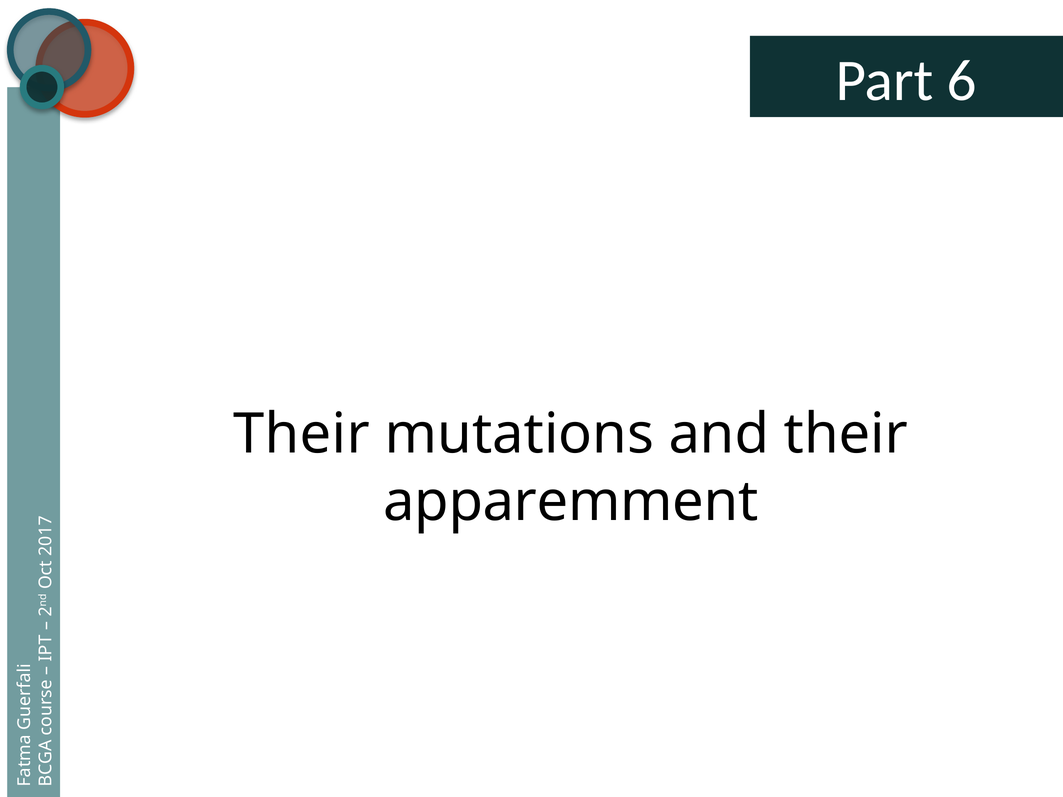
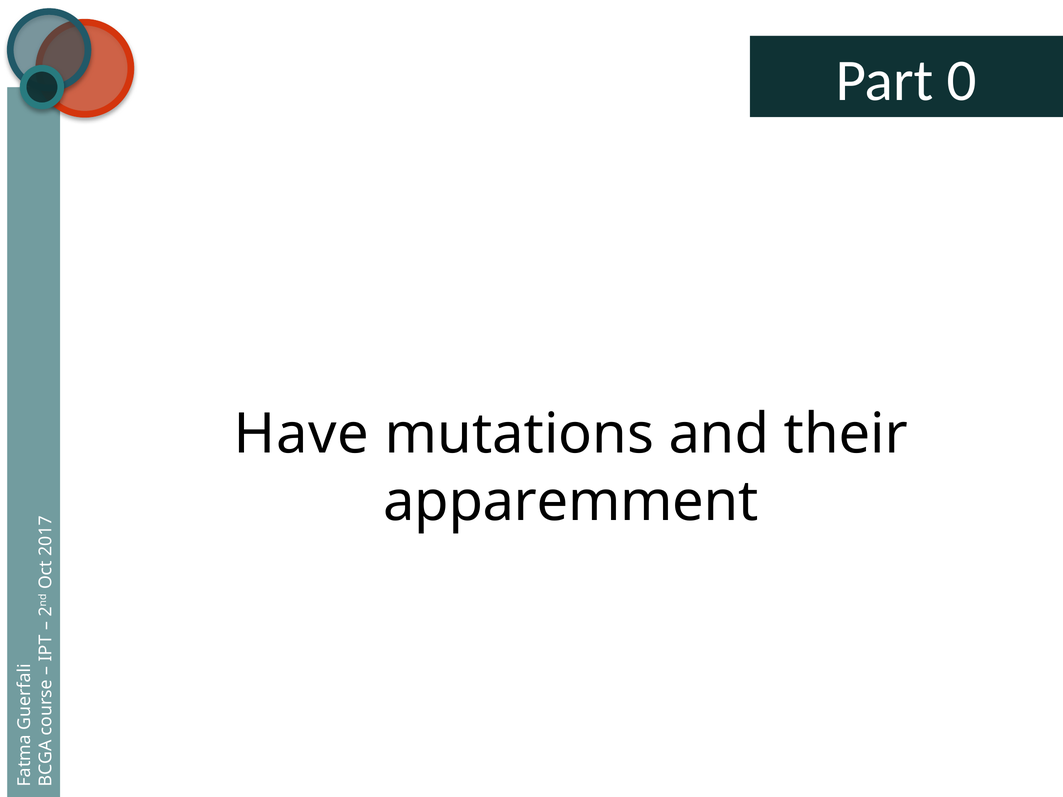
Part 6: 6 -> 0 (962, 81)
Their: Their -> Have (301, 434)
